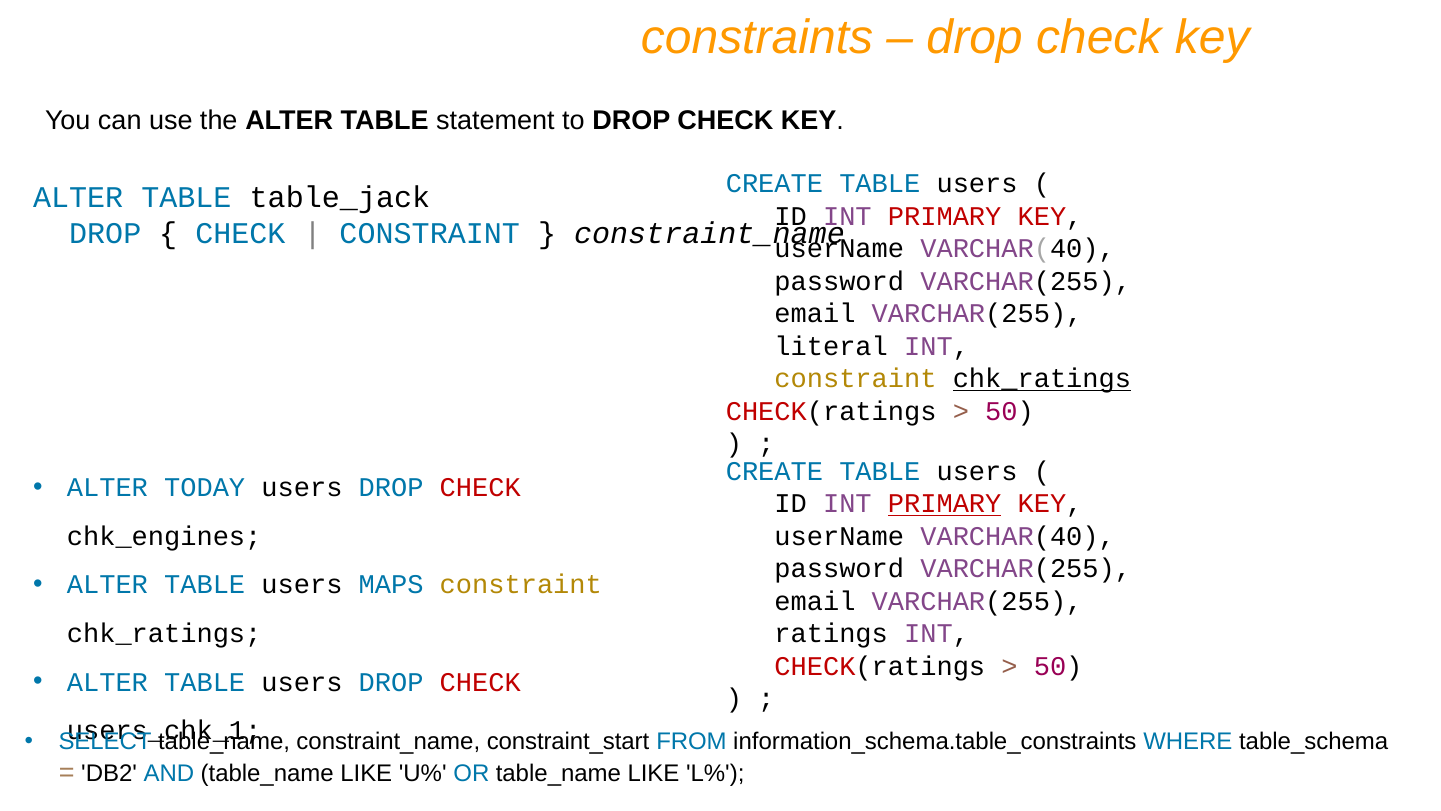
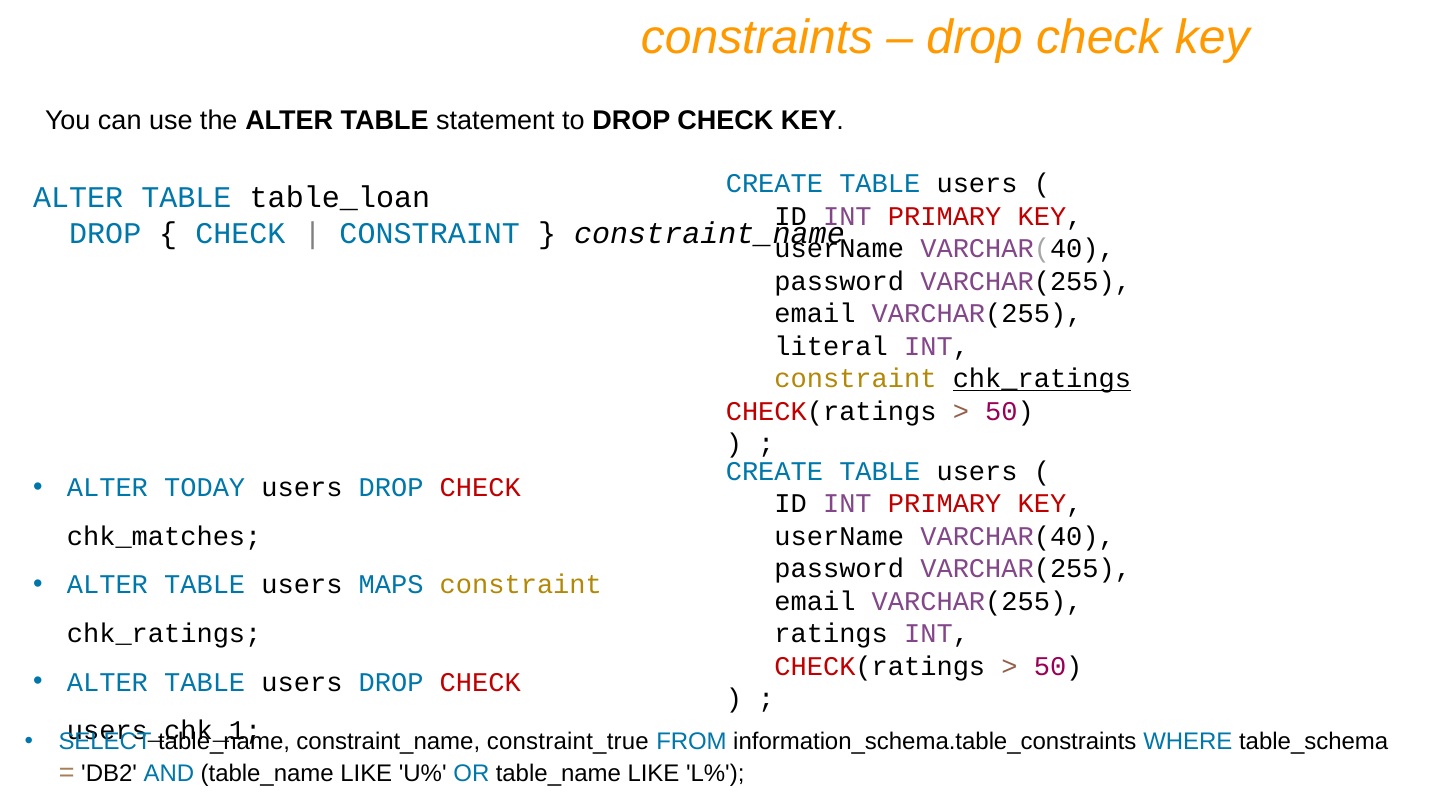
table_jack: table_jack -> table_loan (340, 198)
PRIMARY underline: present -> none (945, 504)
chk_engines: chk_engines -> chk_matches (164, 536)
constraint_start: constraint_start -> constraint_true (568, 742)
